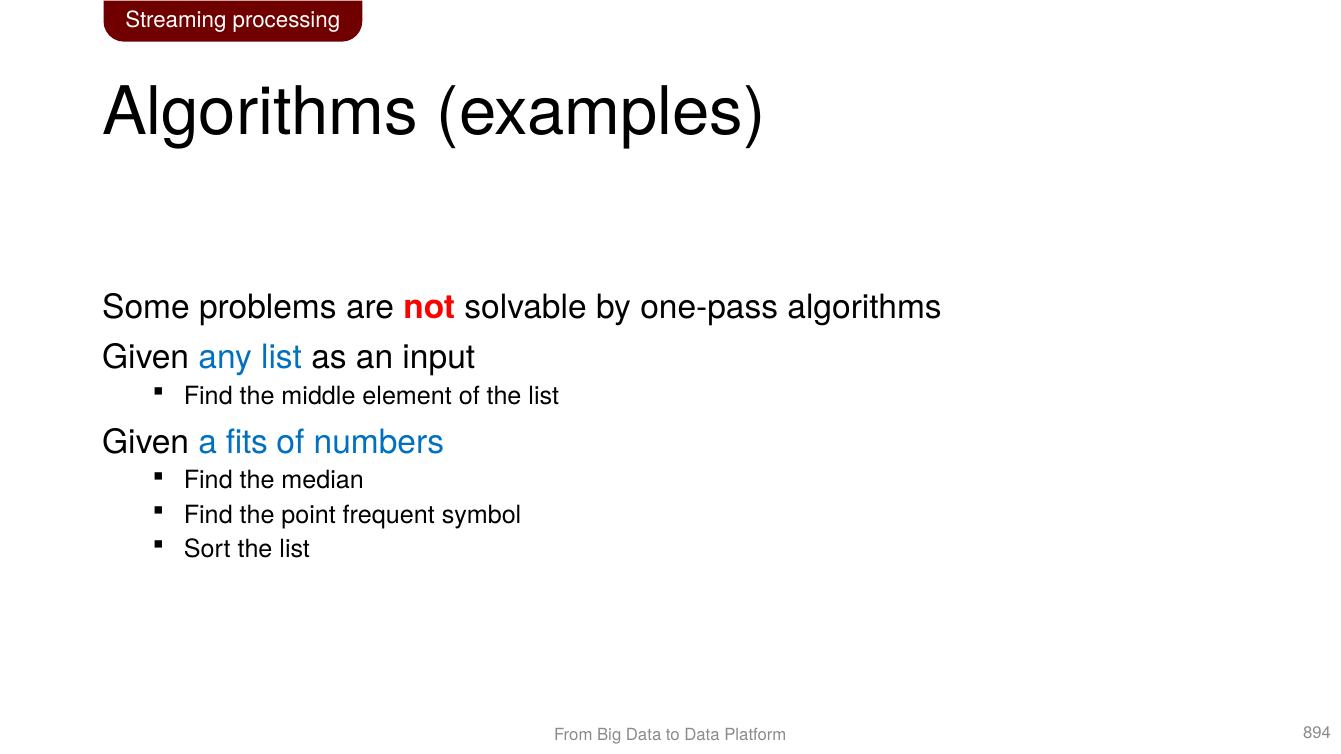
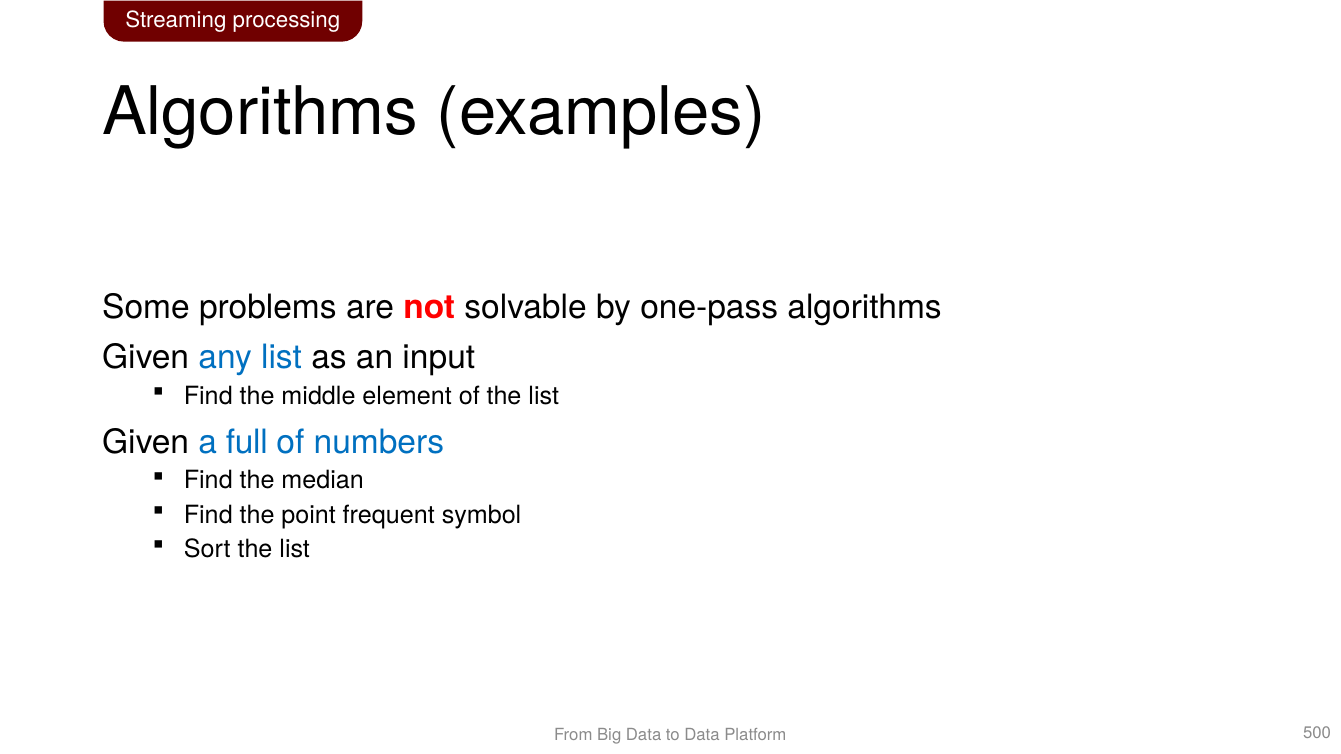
fits: fits -> full (247, 442)
894: 894 -> 500 (1317, 733)
